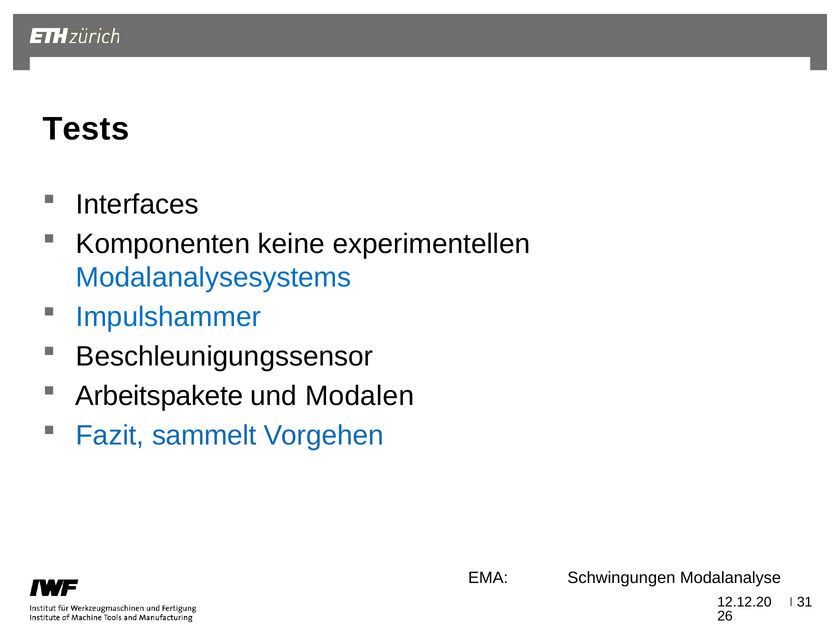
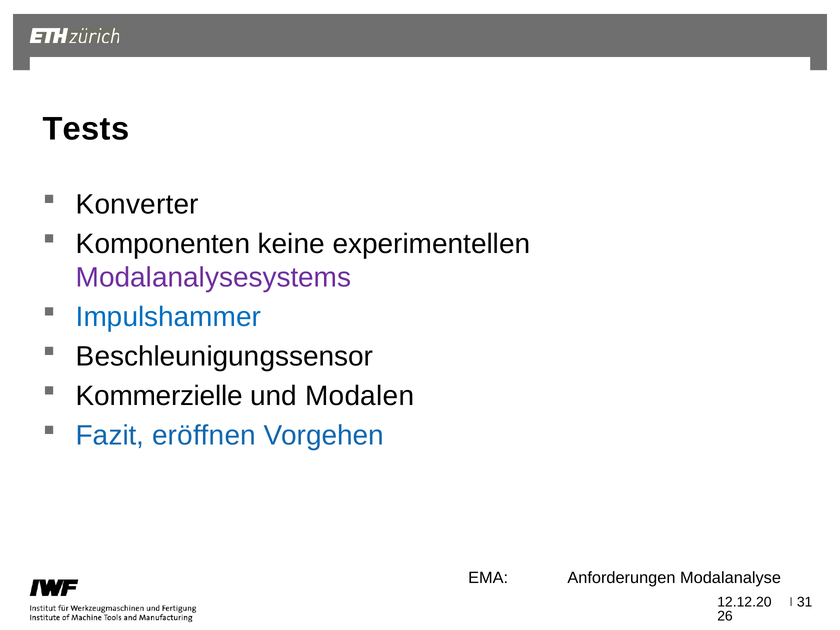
Interfaces: Interfaces -> Konverter (137, 205)
Modalanalysesystems colour: blue -> purple (214, 278)
Arbeitspakete: Arbeitspakete -> Kommerzielle (159, 396)
sammelt: sammelt -> eröffnen (204, 435)
Schwingungen: Schwingungen -> Anforderungen (621, 578)
